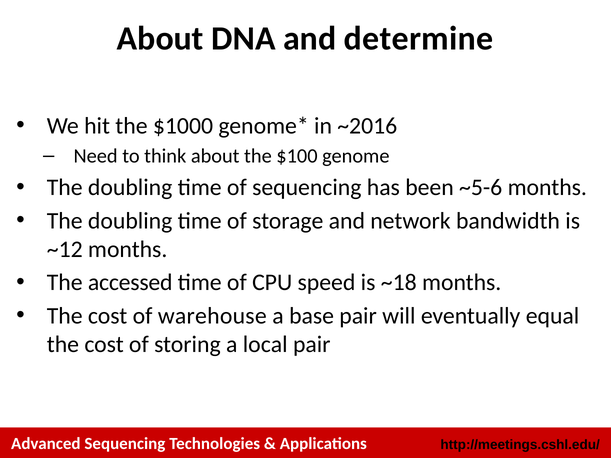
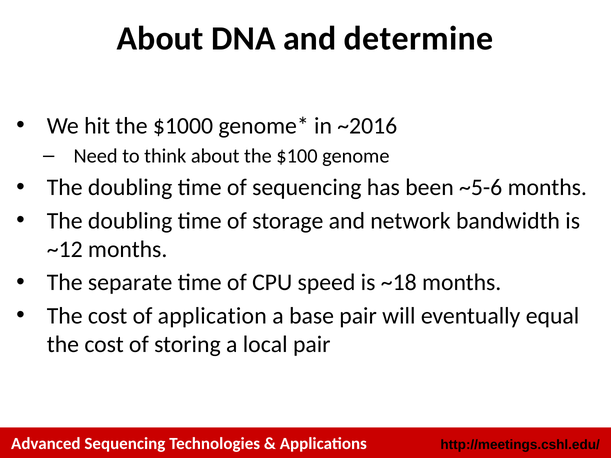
accessed: accessed -> separate (130, 283)
warehouse: warehouse -> application (212, 316)
